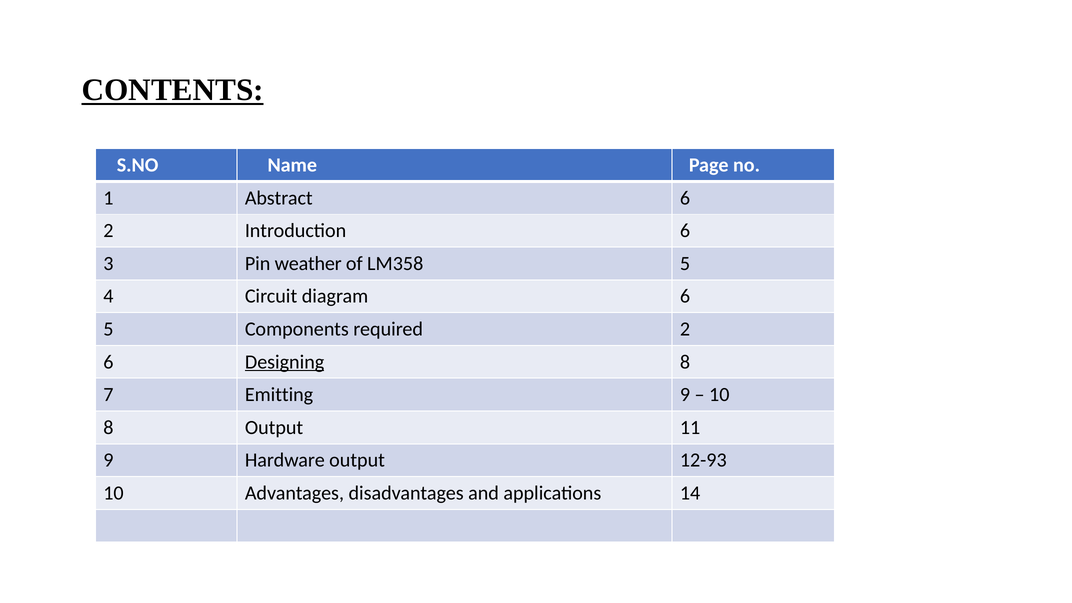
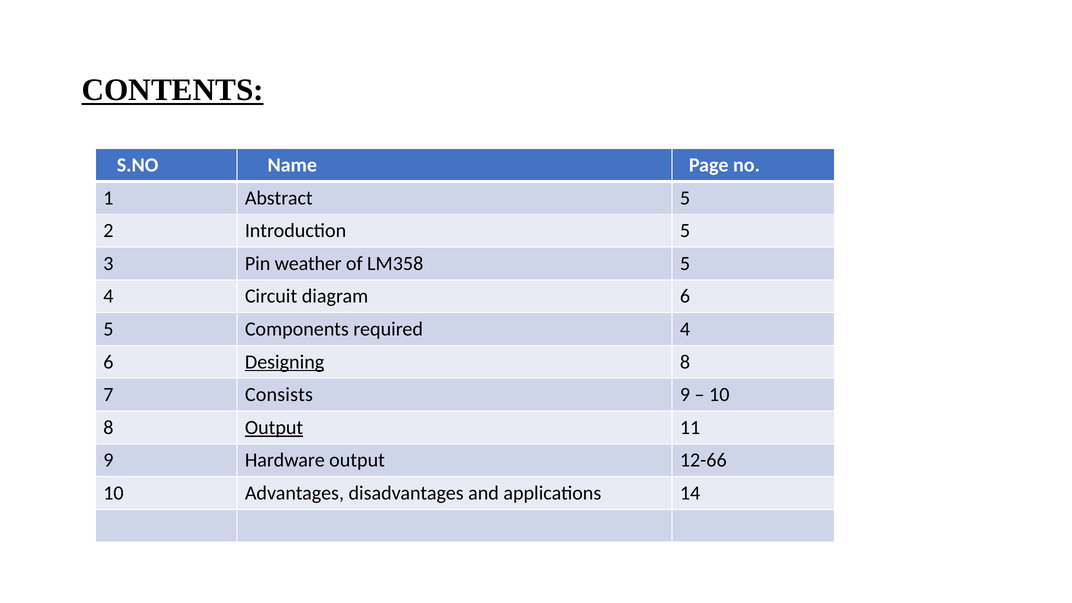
Abstract 6: 6 -> 5 (685, 198)
Introduction 6: 6 -> 5 (685, 231)
required 2: 2 -> 4 (685, 329)
Emitting: Emitting -> Consists (279, 395)
Output underline: none -> present (274, 428)
12-93: 12-93 -> 12-66 (703, 460)
